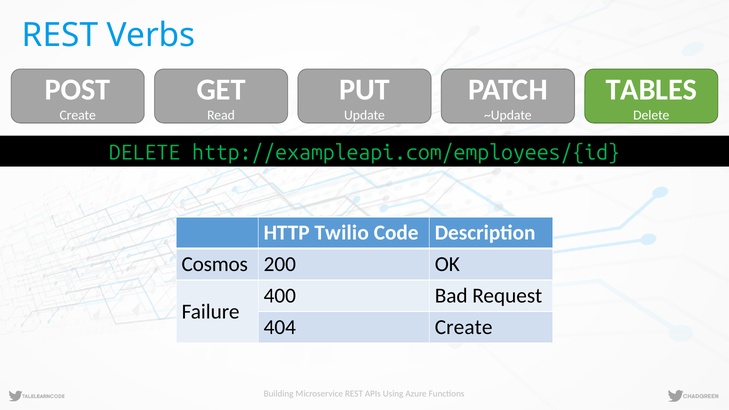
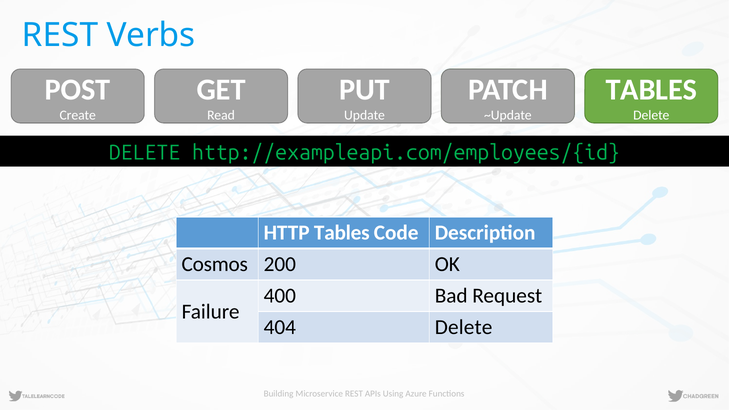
HTTP Twilio: Twilio -> Tables (342, 233)
404 Create: Create -> Delete (464, 327)
